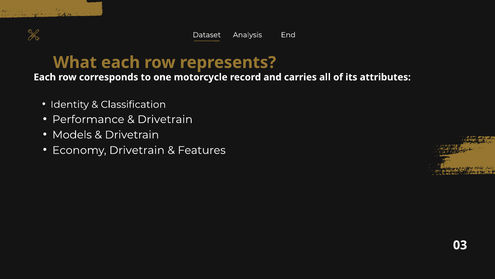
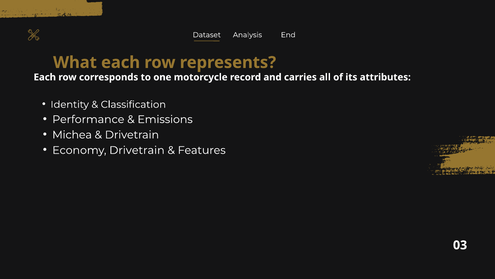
Drivetrain: Drivetrain -> Emissions (165, 119)
Models: Models -> Michea (72, 135)
